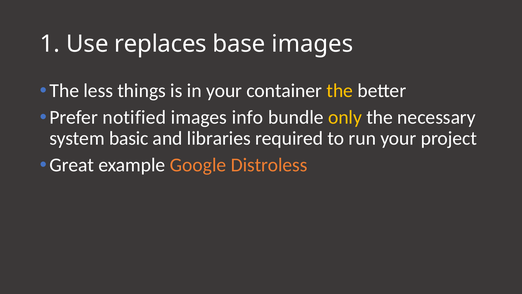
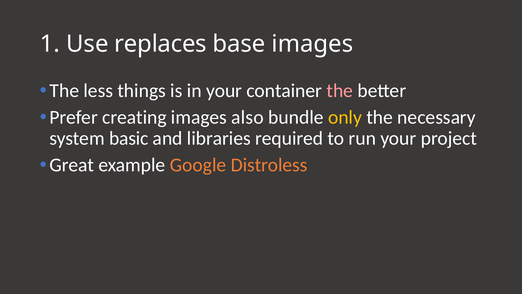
the colour: yellow -> pink (340, 91)
notified: notified -> creating (134, 117)
info: info -> also (248, 117)
